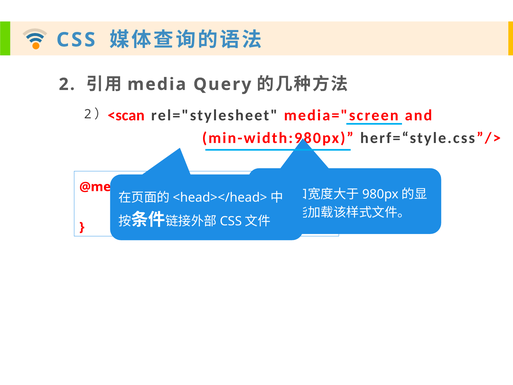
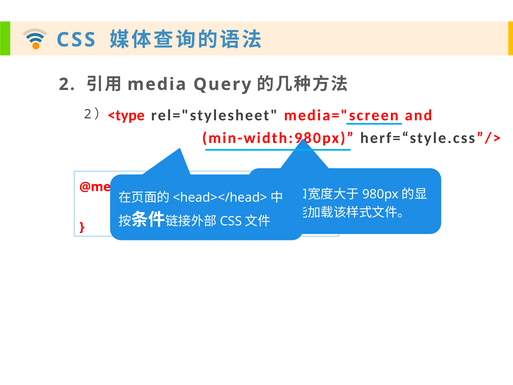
<scan: <scan -> <type (126, 115)
